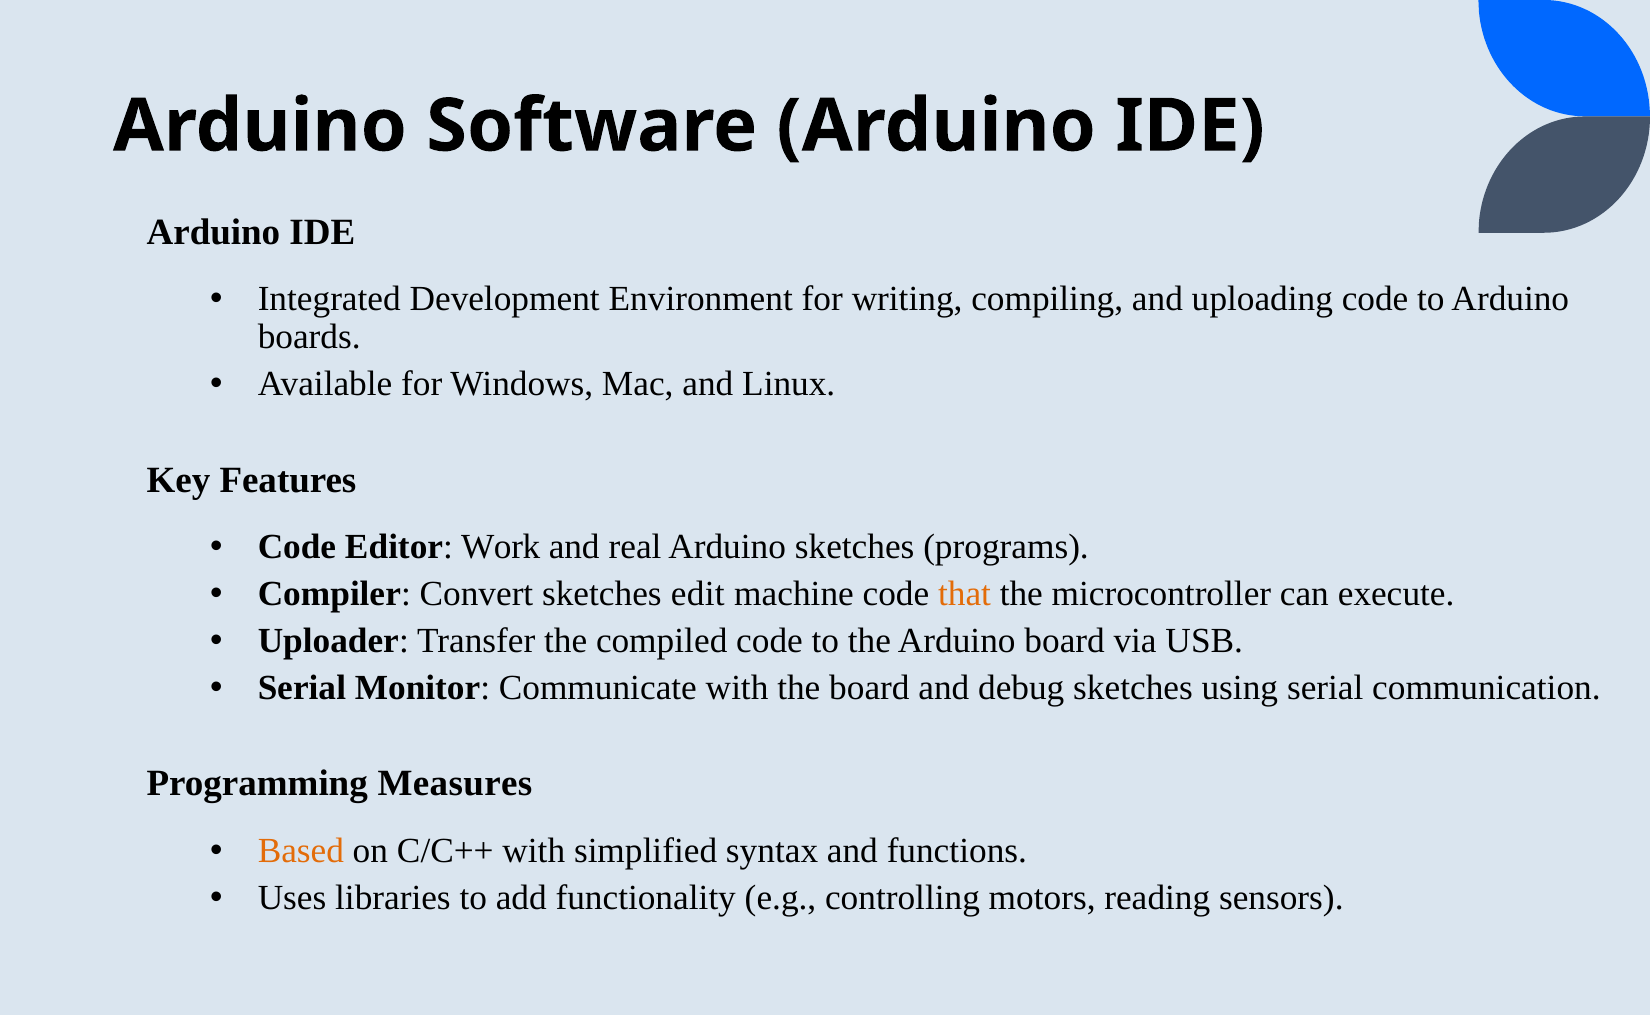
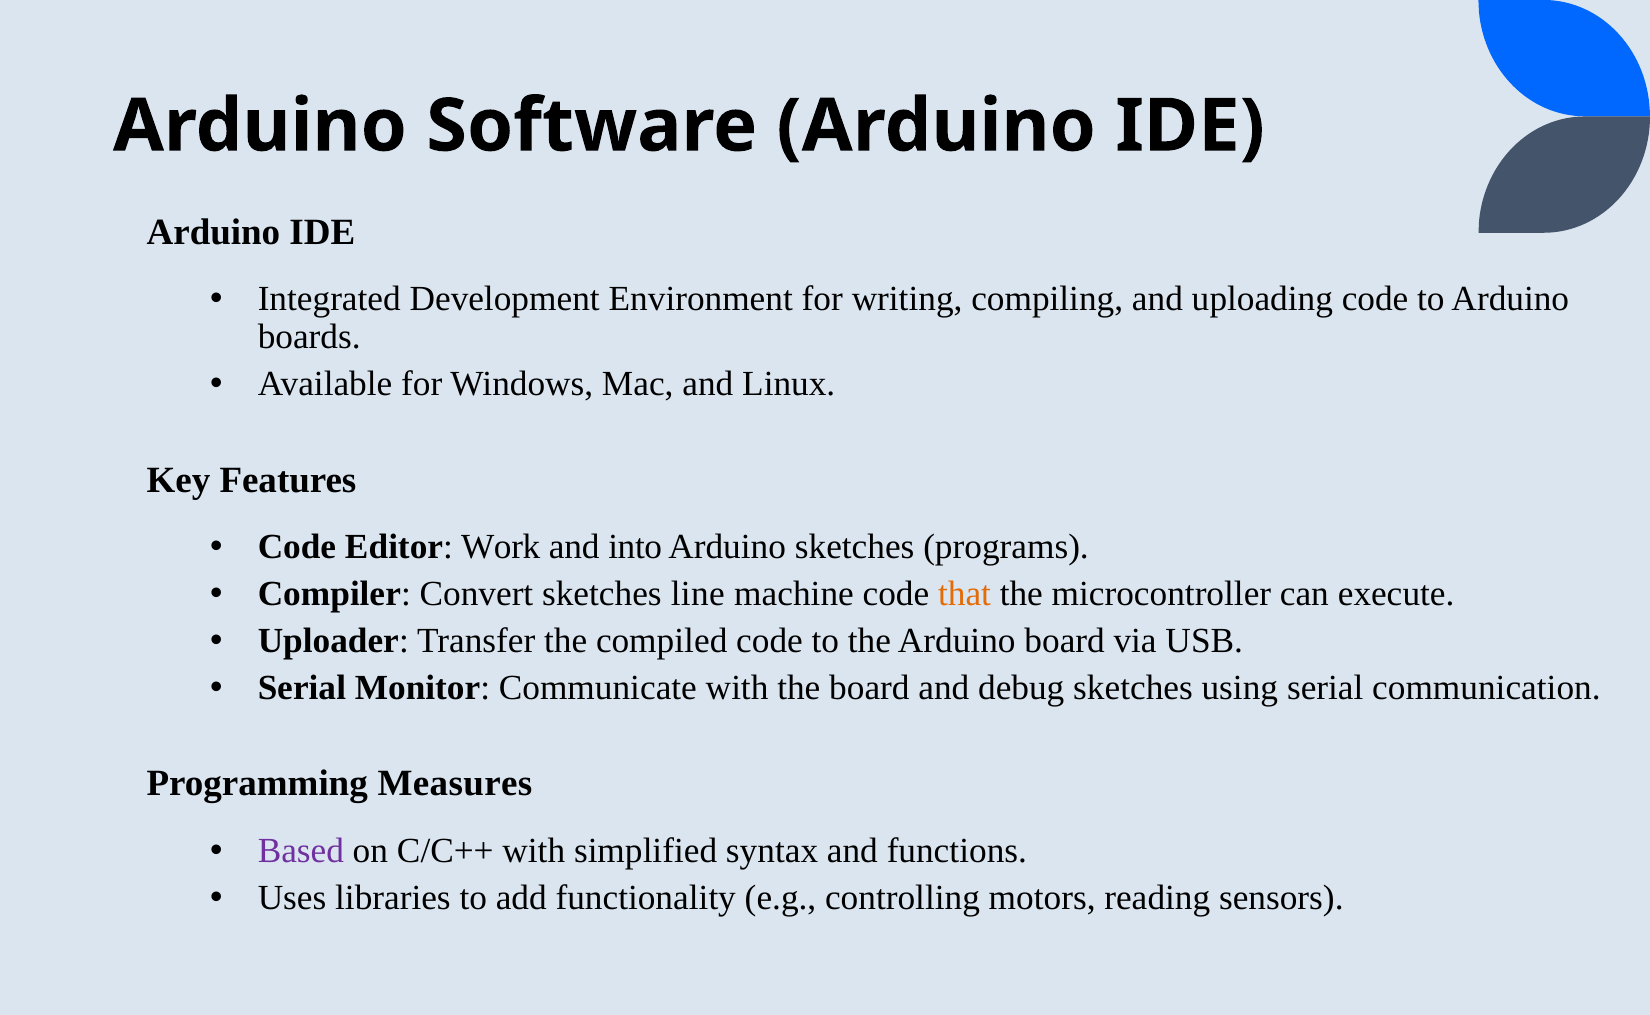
real: real -> into (635, 547)
edit: edit -> line (698, 594)
Based colour: orange -> purple (301, 851)
